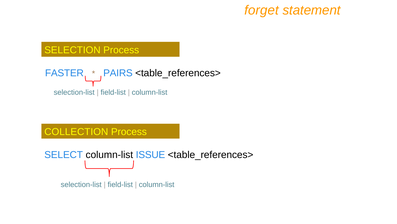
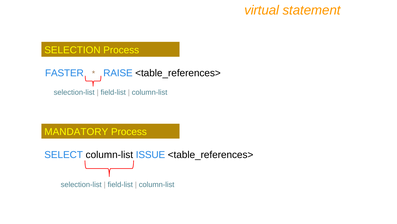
forget: forget -> virtual (262, 10)
PAIRS: PAIRS -> RAISE (118, 73)
COLLECTION: COLLECTION -> MANDATORY (76, 131)
